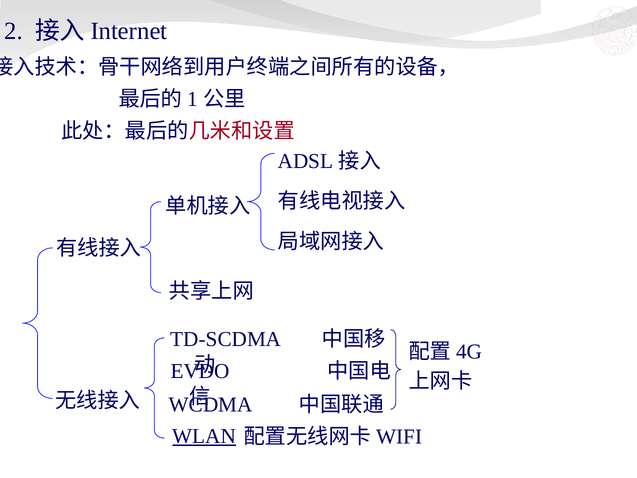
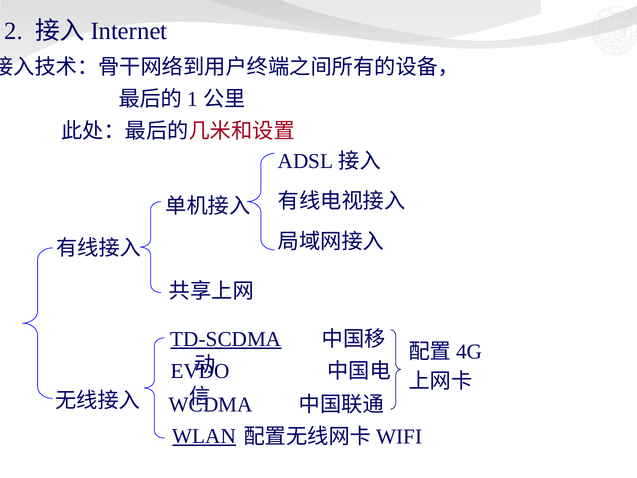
TD-SCDMA underline: none -> present (226, 339)
